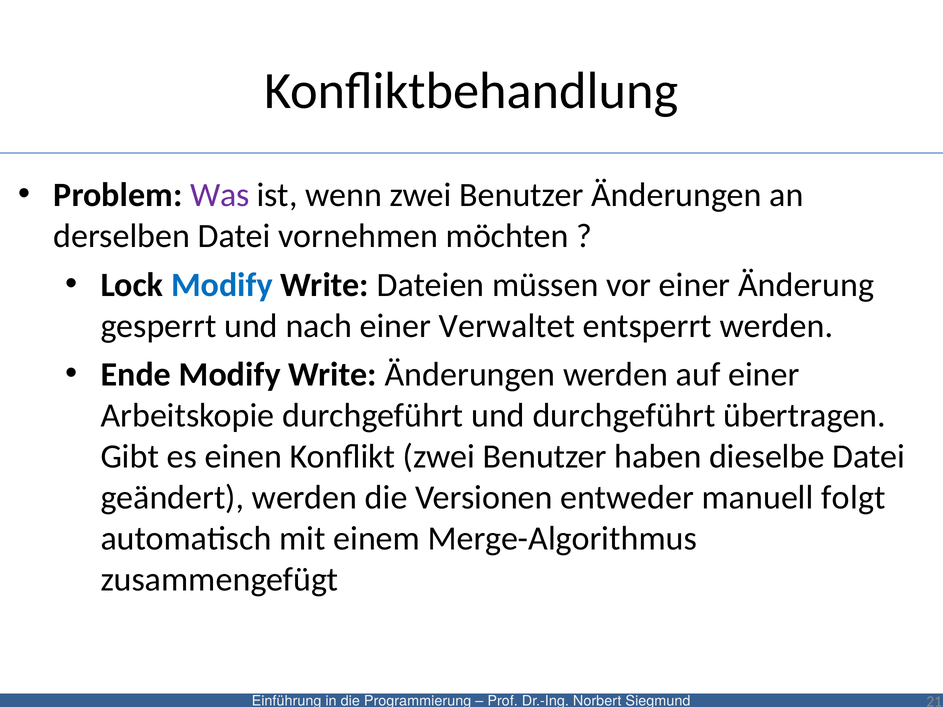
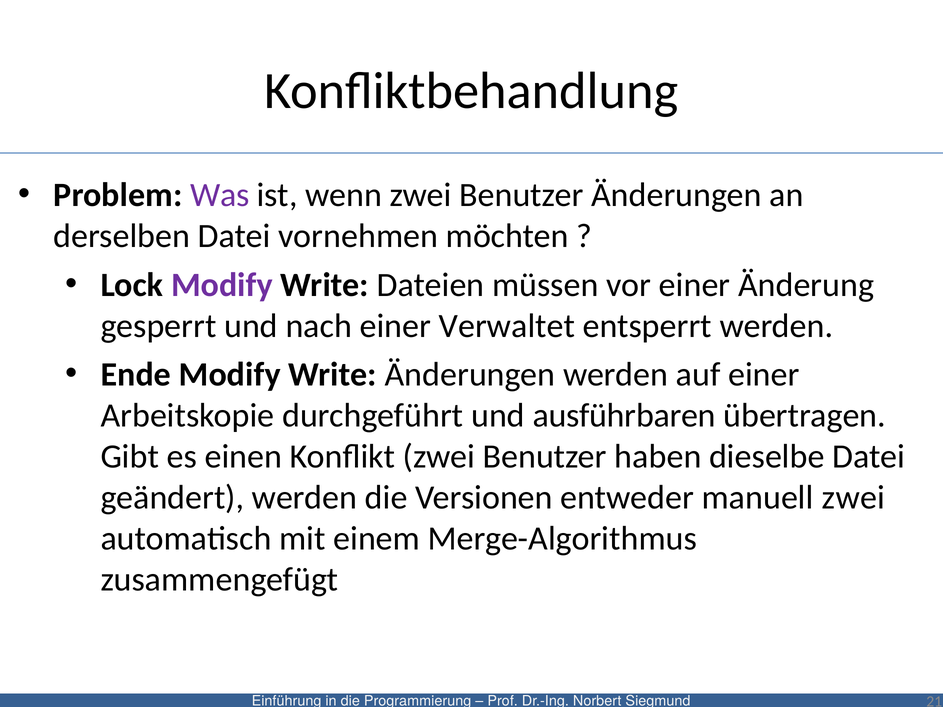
Modify colour: blue -> purple (222, 285)
und durchgeführt: durchgeführt -> ausführbaren (624, 416)
manuell folgt: folgt -> zwei (853, 498)
